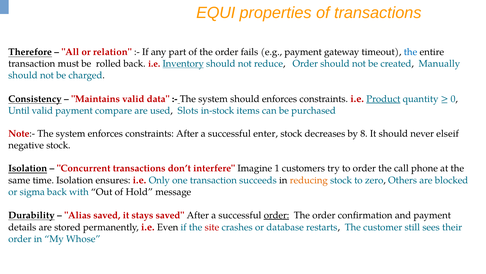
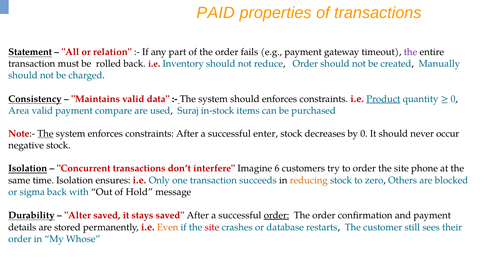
EQUI: EQUI -> PAID (216, 13)
Therefore: Therefore -> Statement (30, 52)
the colour: blue -> purple (410, 52)
Inventory underline: present -> none (183, 64)
Until: Until -> Area (19, 110)
Slots: Slots -> Suraj (188, 110)
The underline: none -> present (45, 133)
by 8: 8 -> 0 (364, 133)
elseif: elseif -> occur (448, 133)
1: 1 -> 6 (277, 168)
order the call: call -> site (401, 168)
Alias: Alias -> Alter (78, 215)
Even colour: black -> orange (168, 227)
